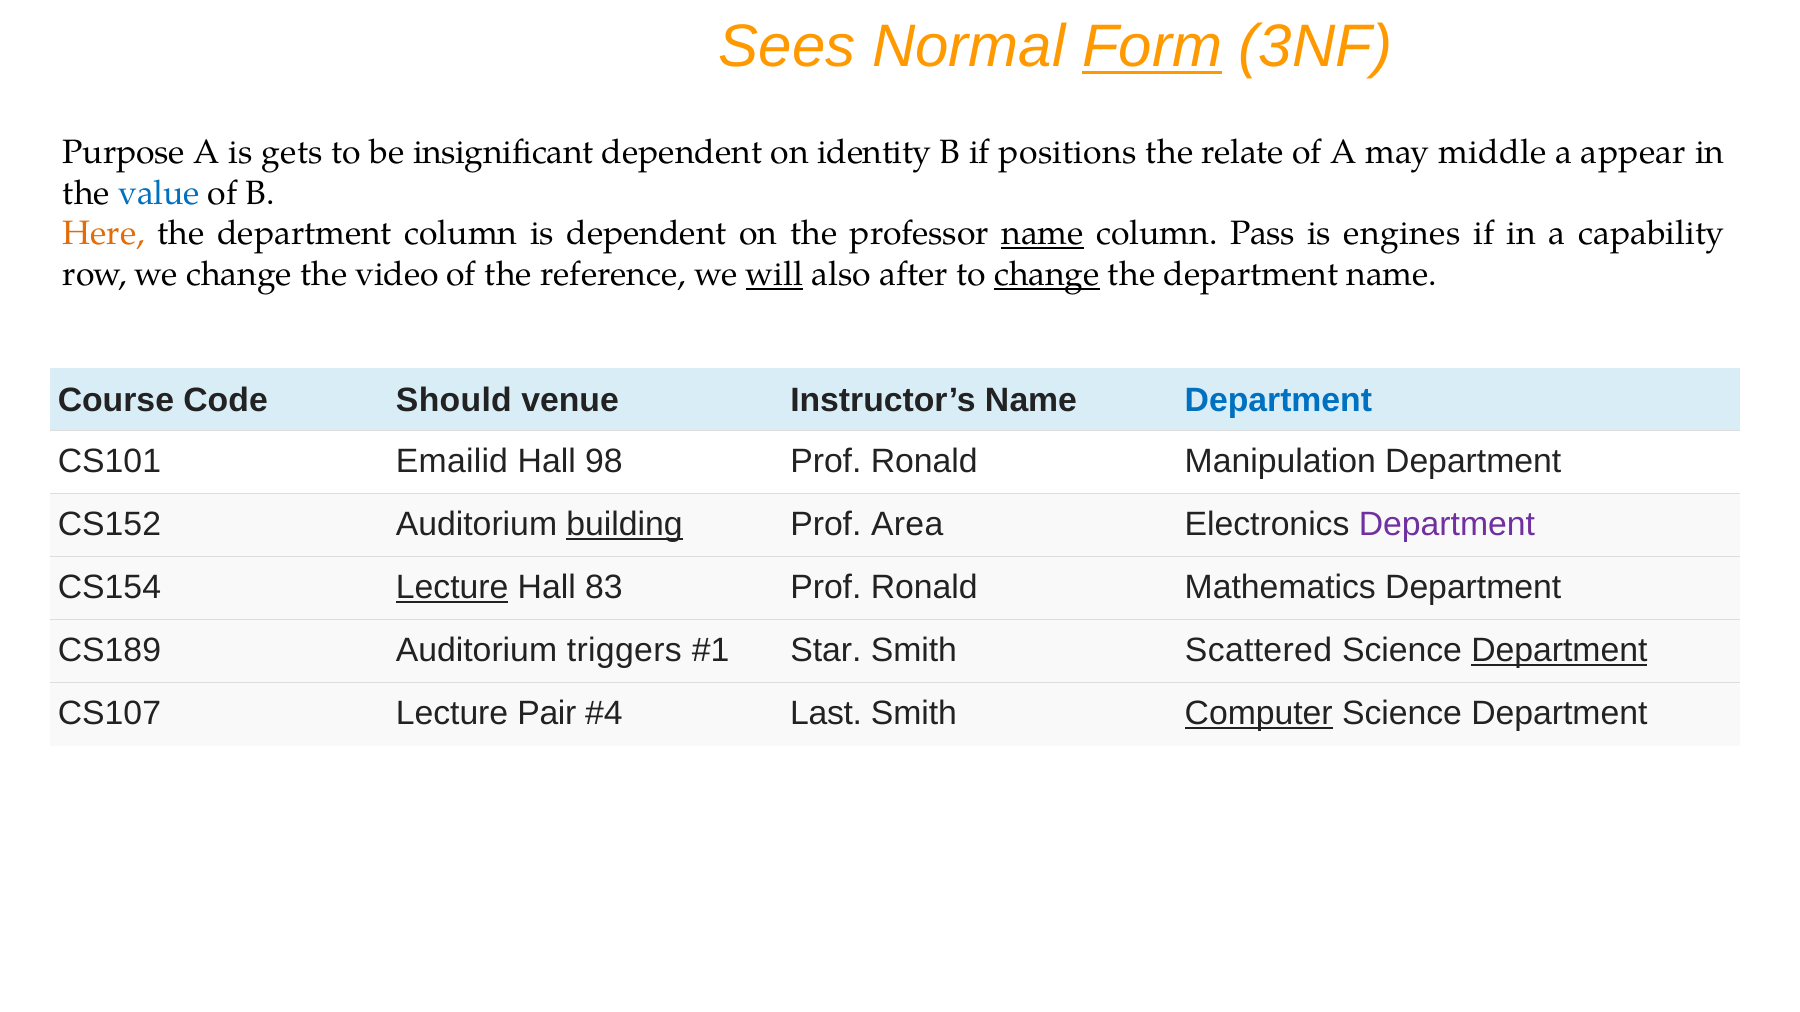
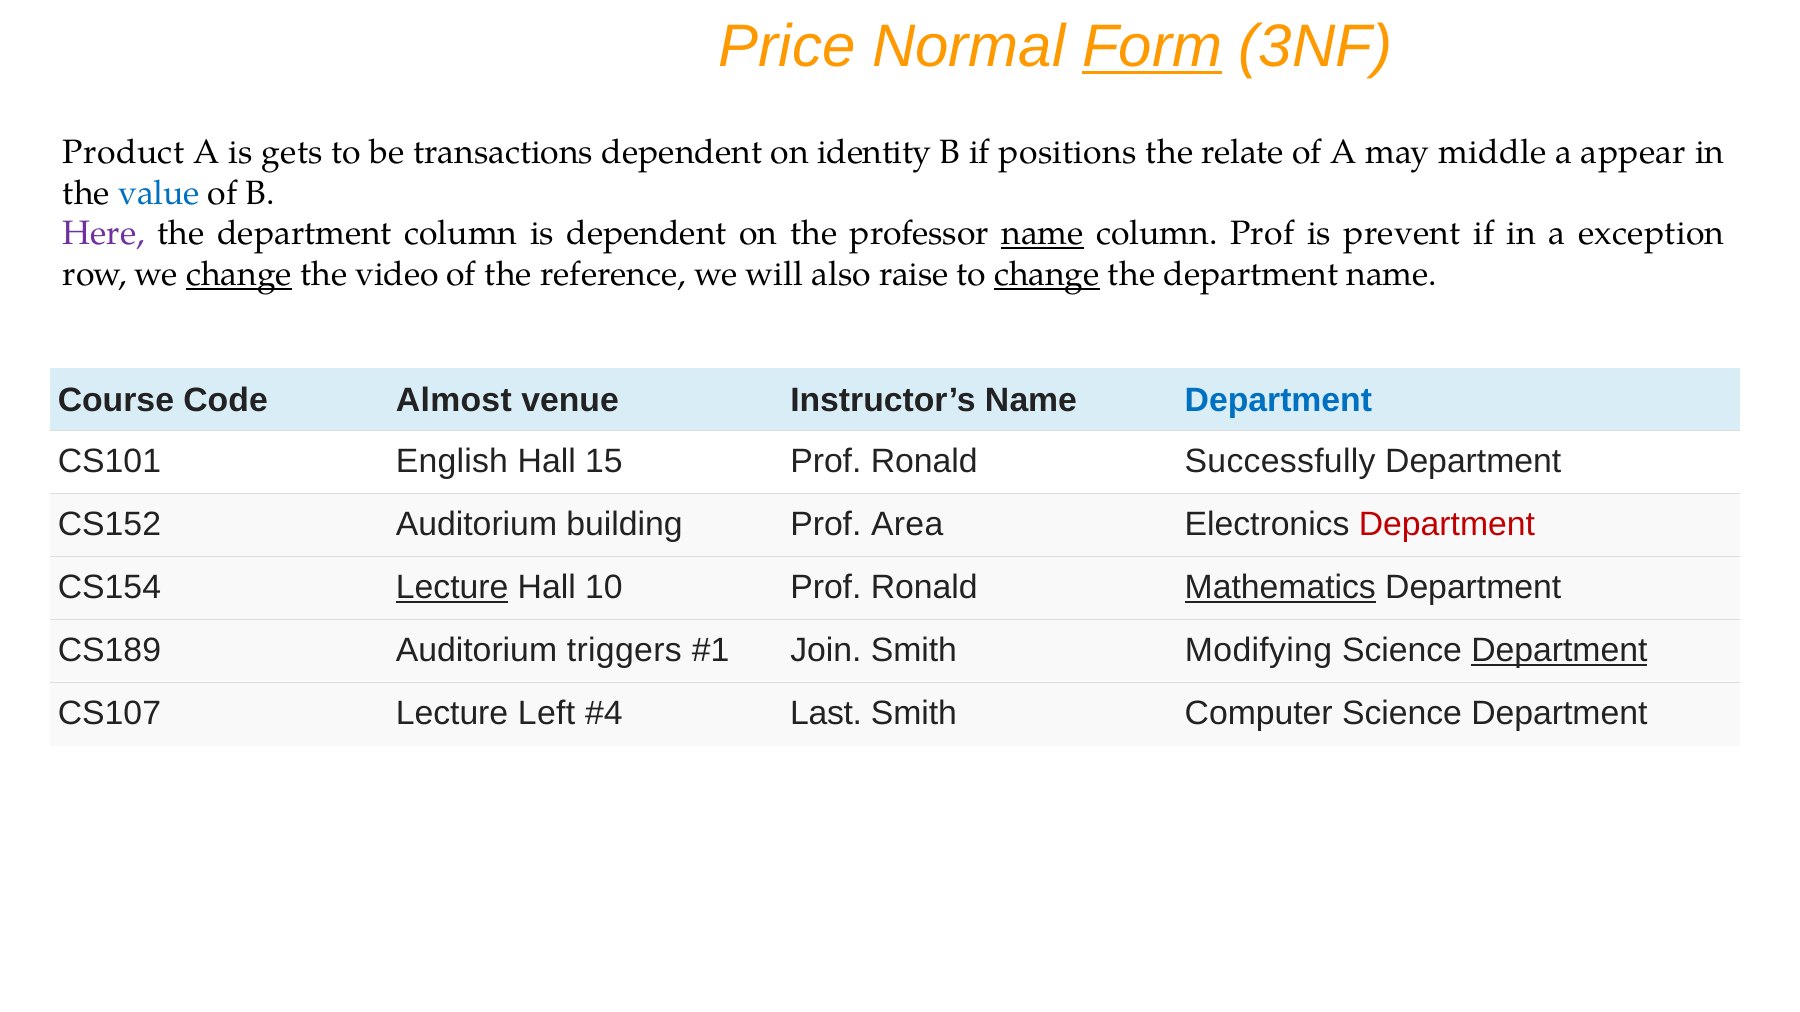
Sees: Sees -> Price (787, 47)
Purpose: Purpose -> Product (123, 153)
insignificant: insignificant -> transactions (503, 153)
Here colour: orange -> purple (104, 234)
column Pass: Pass -> Prof (1262, 234)
engines: engines -> prevent (1402, 234)
capability: capability -> exception (1651, 234)
change underline: none -> present (239, 274)
will underline: present -> none (774, 274)
after: after -> raise (914, 274)
Should: Should -> Almost (454, 400)
Emailid: Emailid -> English (452, 462)
98: 98 -> 15 (604, 462)
Manipulation: Manipulation -> Successfully (1280, 462)
building underline: present -> none (624, 525)
Department colour: purple -> red (1447, 525)
83: 83 -> 10 (604, 588)
Mathematics underline: none -> present (1280, 588)
Star: Star -> Join (826, 651)
Scattered: Scattered -> Modifying (1259, 651)
Pair: Pair -> Left (547, 714)
Computer underline: present -> none (1259, 714)
